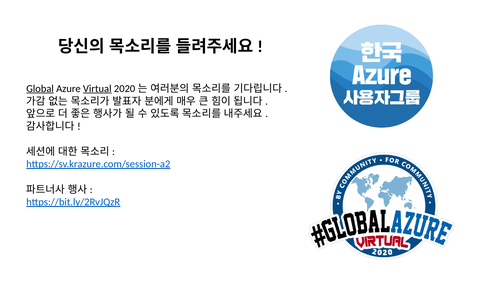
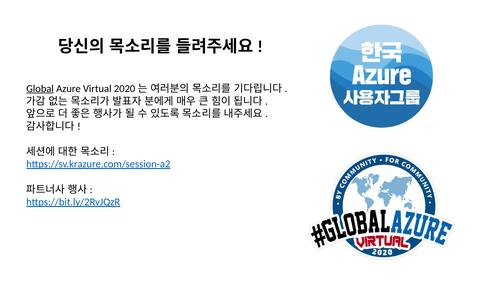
Virtual underline: present -> none (97, 89)
